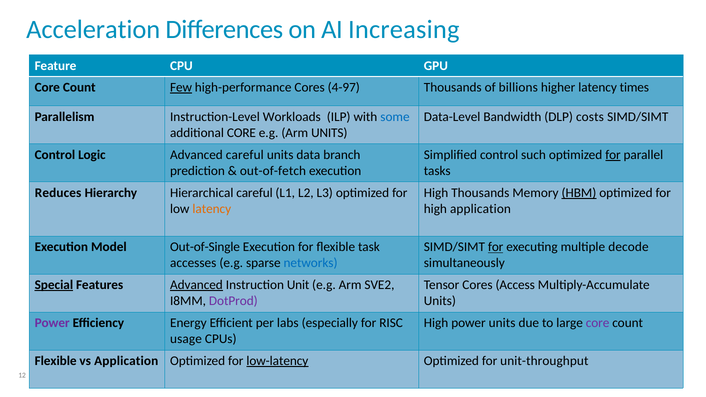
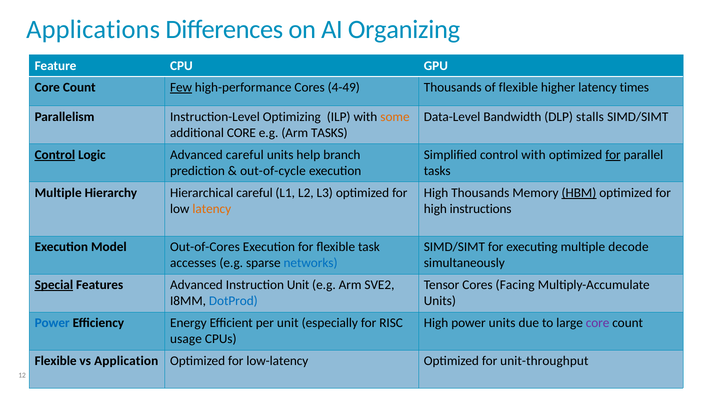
Acceleration: Acceleration -> Applications (93, 30)
Increasing: Increasing -> Organizing (404, 30)
4-97: 4-97 -> 4-49 (344, 87)
of billions: billions -> flexible (518, 87)
Workloads: Workloads -> Optimizing (292, 117)
some colour: blue -> orange (395, 117)
costs: costs -> stalls (590, 117)
Arm UNITS: UNITS -> TASKS (329, 133)
Control underline: none -> present (55, 155)
data: data -> help (308, 155)
control such: such -> with (533, 155)
out-of-fetch: out-of-fetch -> out-of-cycle (273, 171)
Reduces: Reduces -> Multiple (58, 193)
high application: application -> instructions (481, 209)
Out-of-Single: Out-of-Single -> Out-of-Cores (205, 247)
for underline: present -> none (496, 247)
Advanced underline: present -> none (196, 285)
Access: Access -> Facing (515, 285)
DotProd colour: purple -> blue (233, 301)
Power colour: purple -> blue (52, 323)
per labs: labs -> unit (288, 323)
low-latency underline: present -> none (277, 361)
